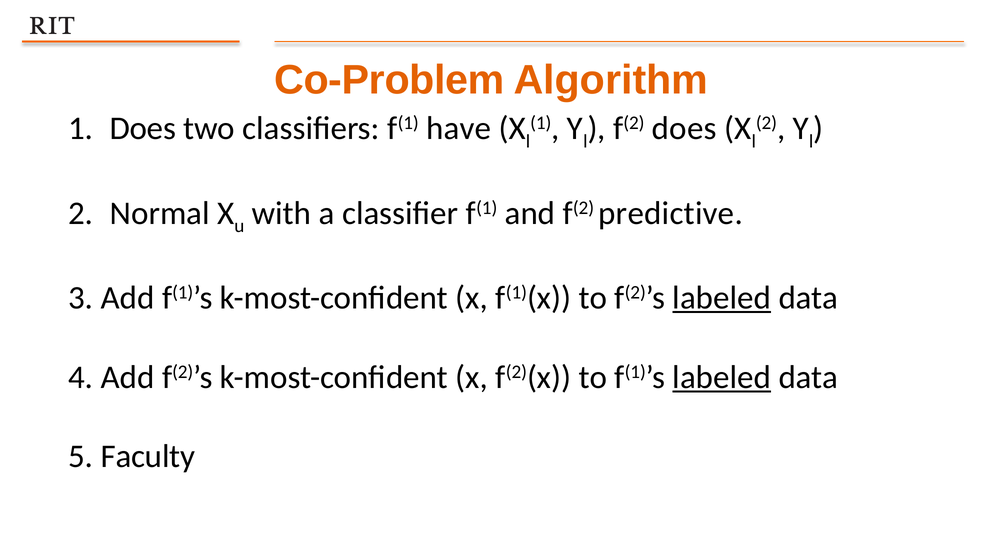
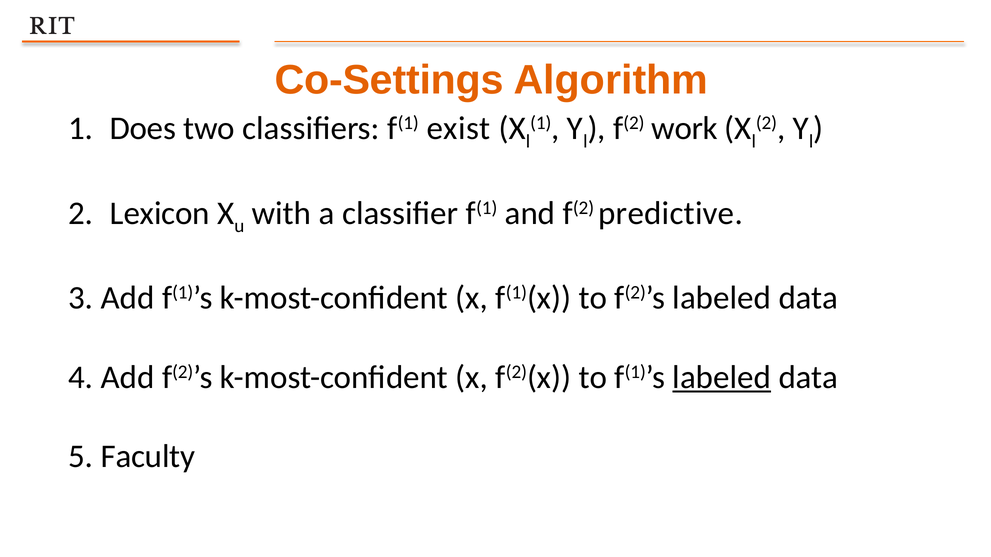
Co-Problem: Co-Problem -> Co-Settings (389, 80)
have: have -> exist (459, 129)
f(2 does: does -> work (685, 129)
Normal: Normal -> Lexicon (160, 213)
labeled underline: present -> none (722, 298)
